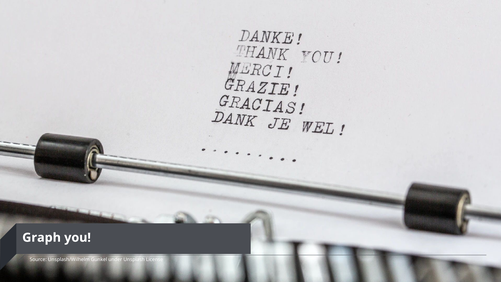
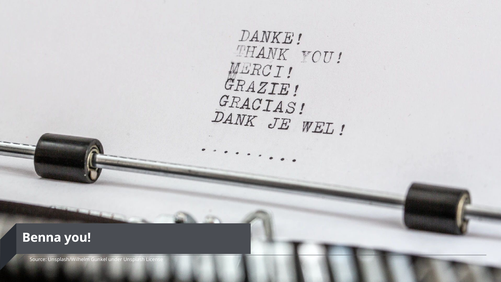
Graph: Graph -> Benna (42, 237)
